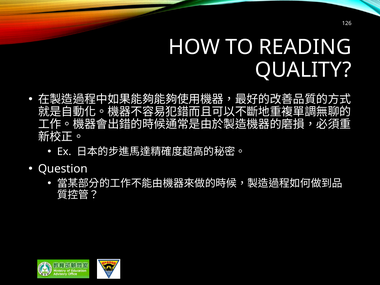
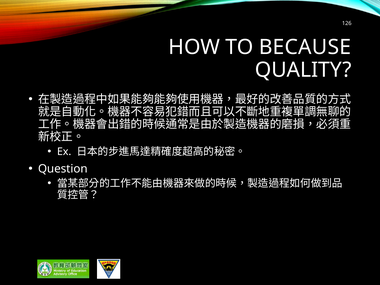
READING: READING -> BECAUSE (305, 47)
